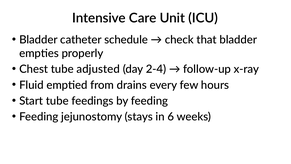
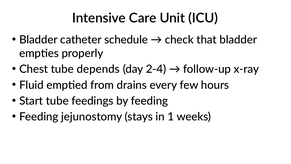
adjusted: adjusted -> depends (98, 69)
6: 6 -> 1 (171, 117)
